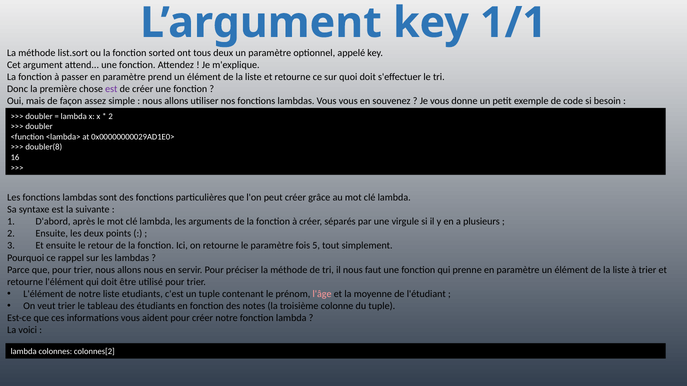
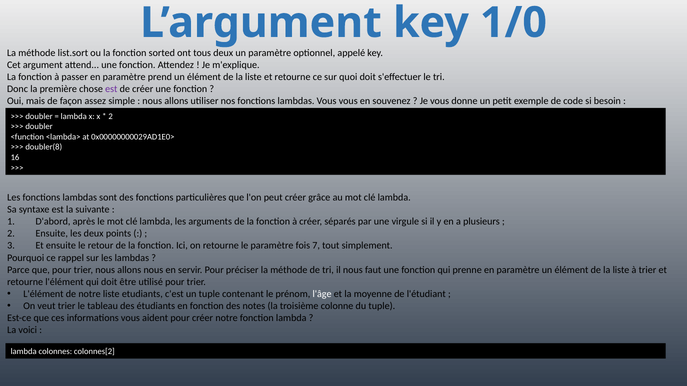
1/1: 1/1 -> 1/0 (513, 23)
5: 5 -> 7 (316, 246)
l'âge colour: pink -> white (322, 294)
